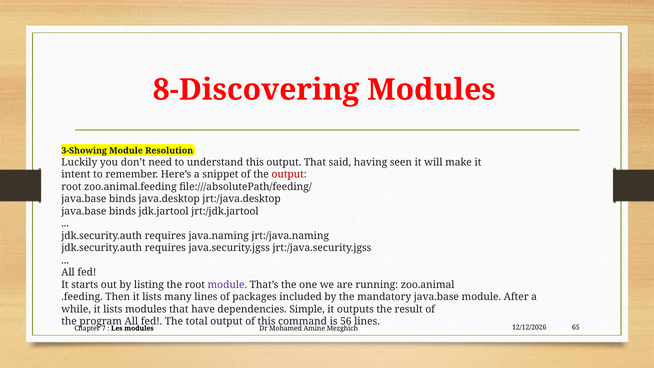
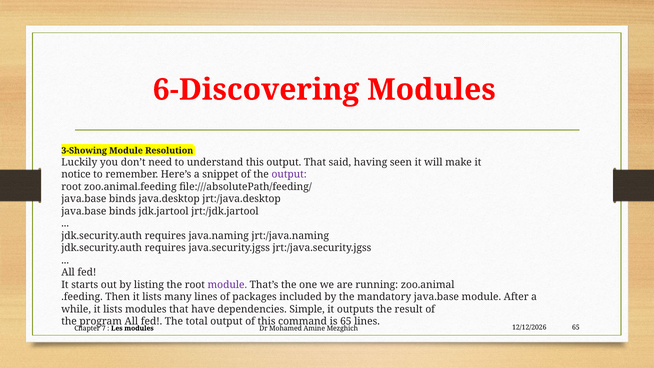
8-Discovering: 8-Discovering -> 6-Discovering (256, 90)
intent: intent -> notice (76, 174)
output colour: red -> purple (289, 174)
is 56: 56 -> 65 (346, 321)
